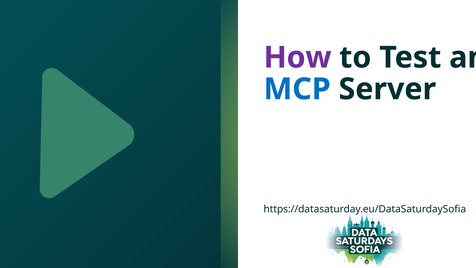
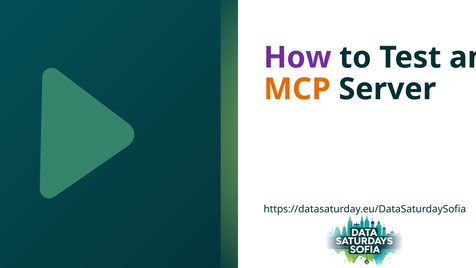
MCP colour: blue -> orange (297, 89)
